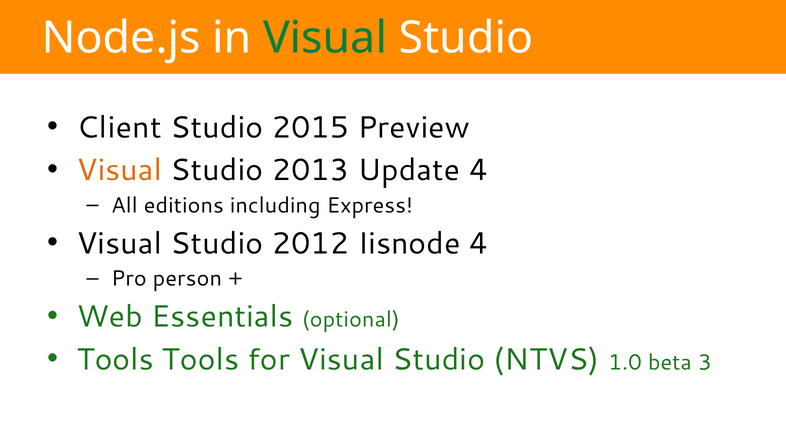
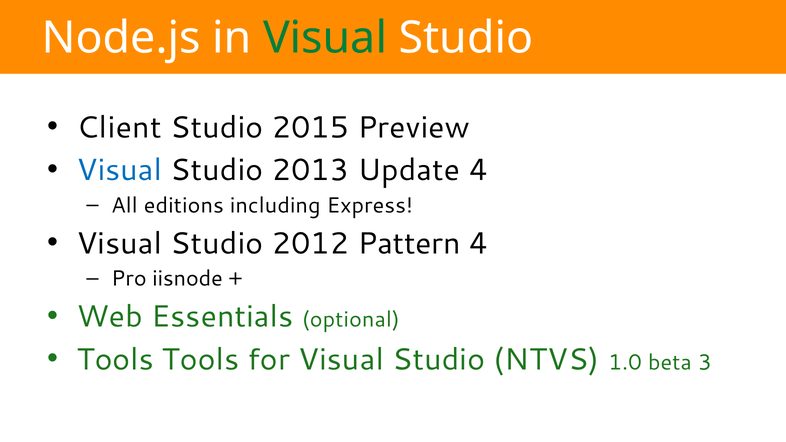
Visual colour: orange -> blue (119, 170)
Iisnode: Iisnode -> Pattern (409, 244)
person: person -> iisnode (188, 279)
